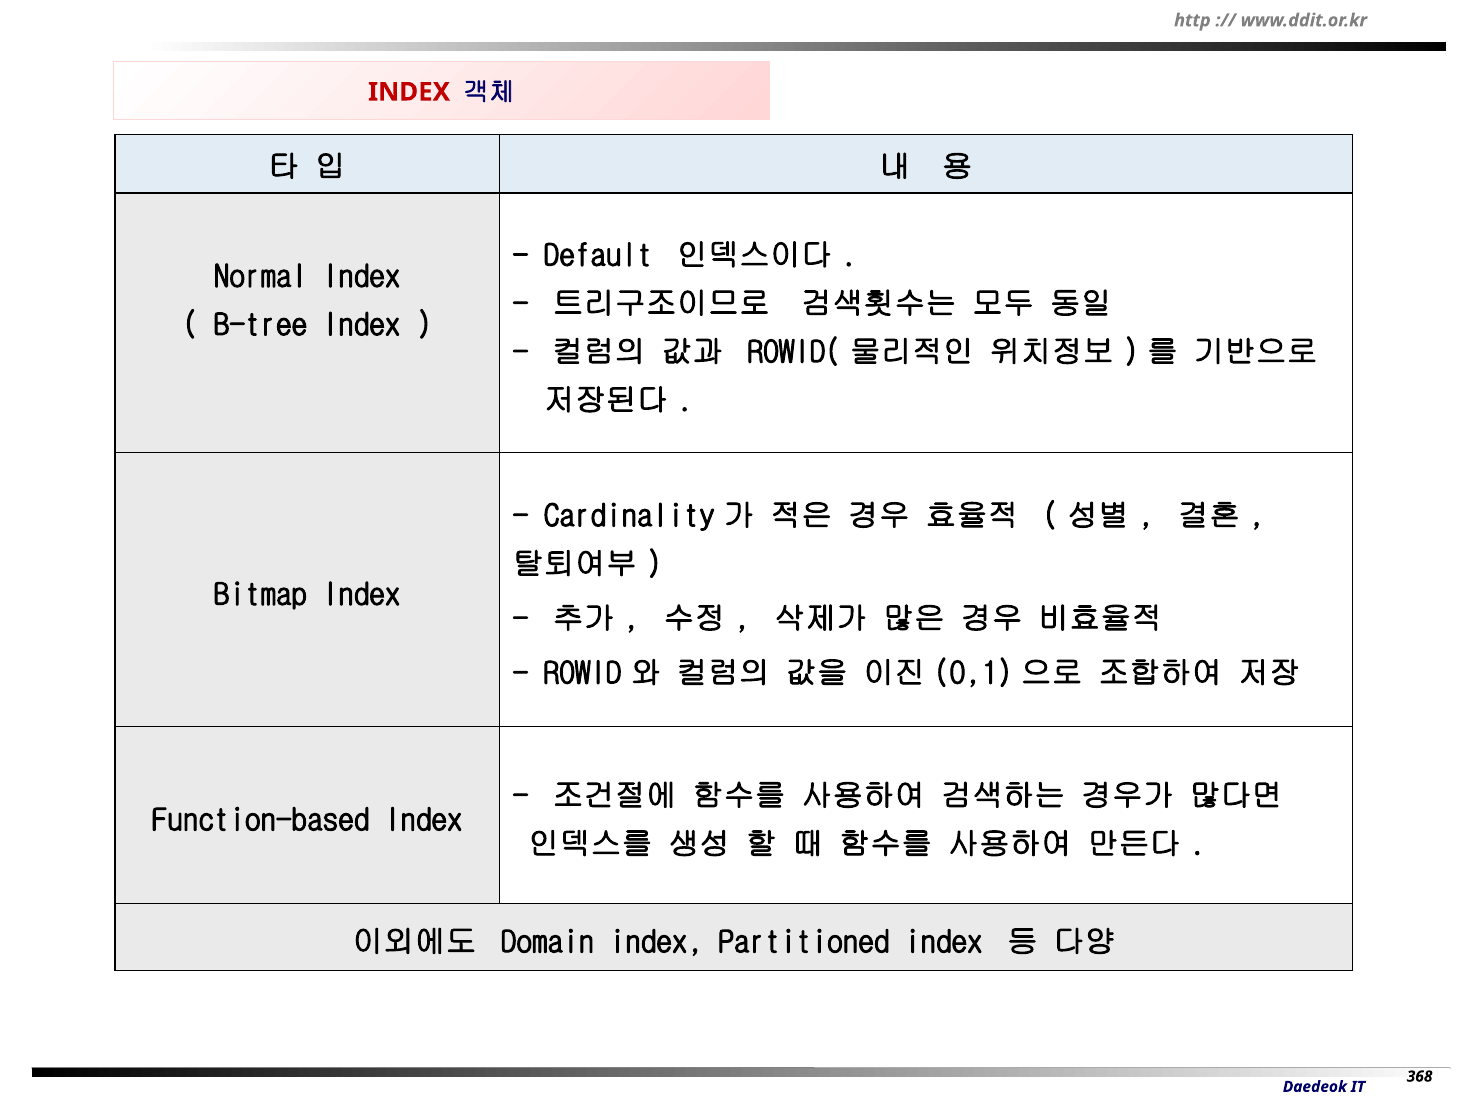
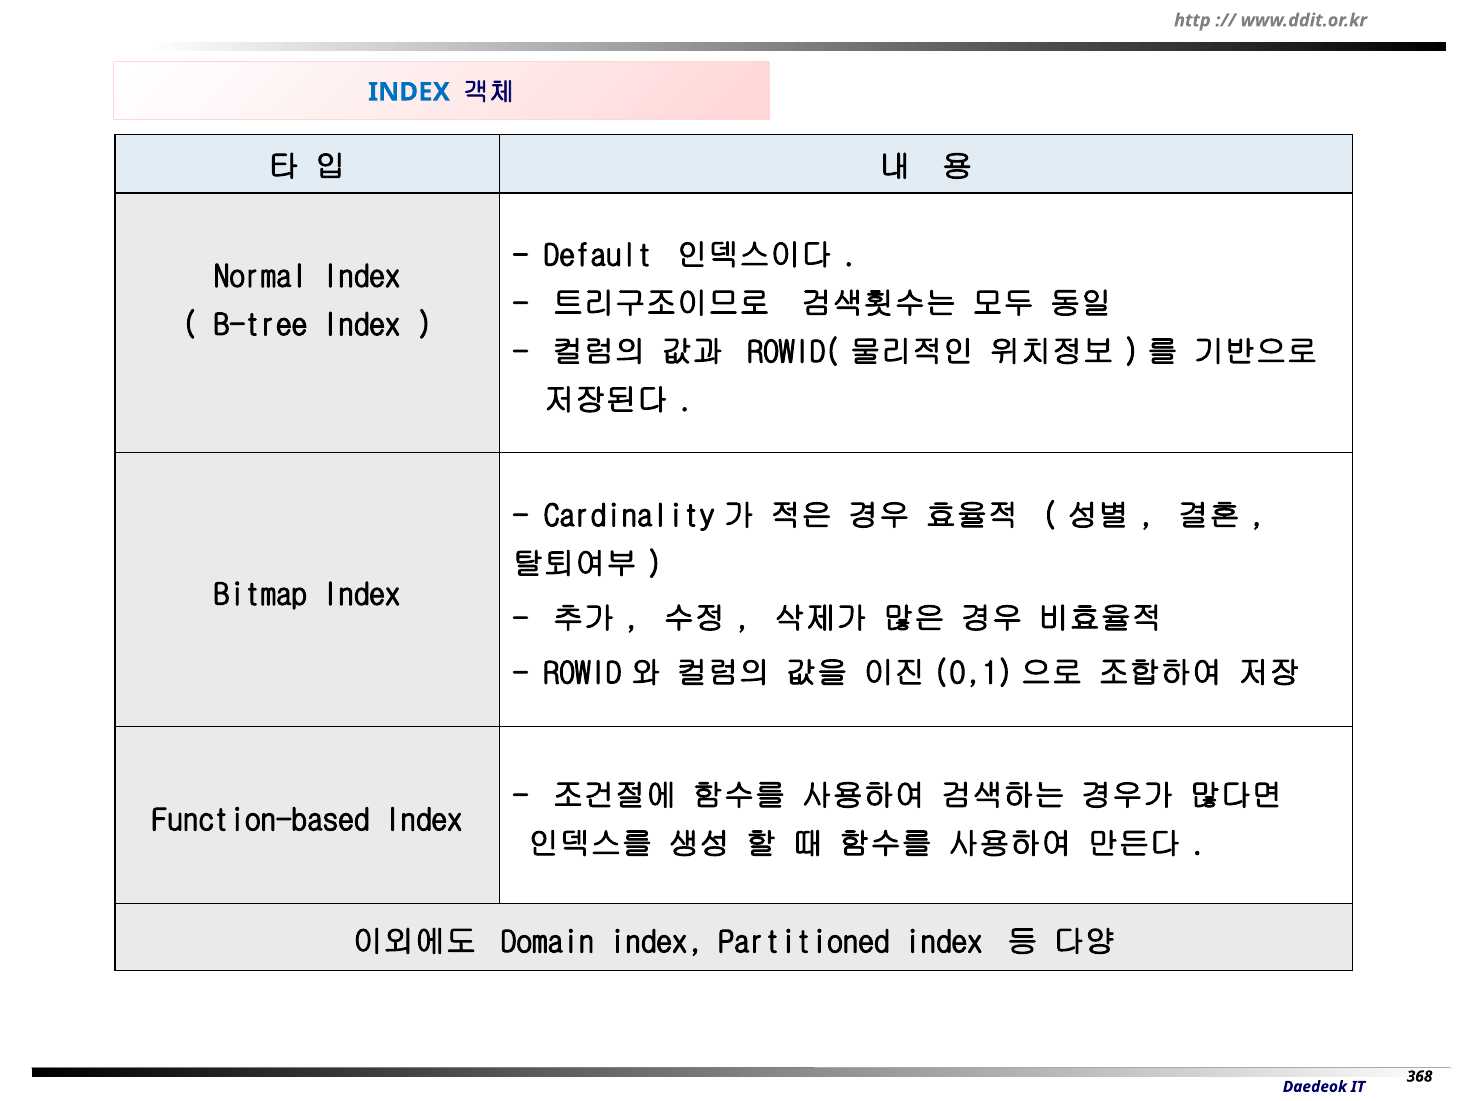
INDEX colour: red -> blue (409, 92)
